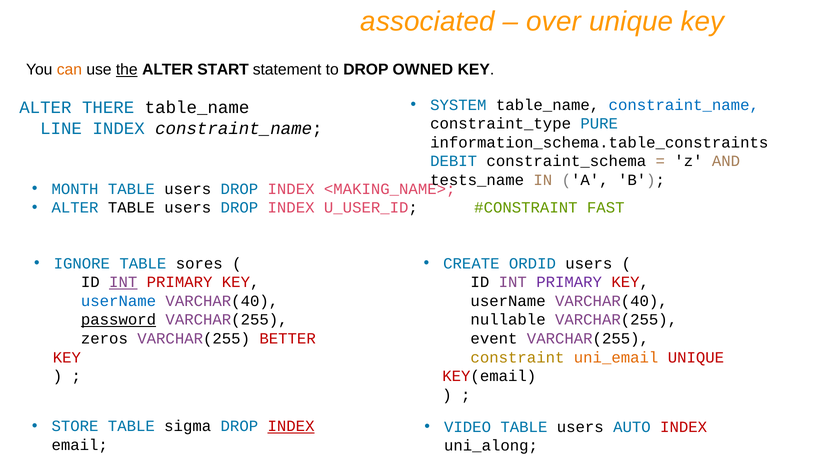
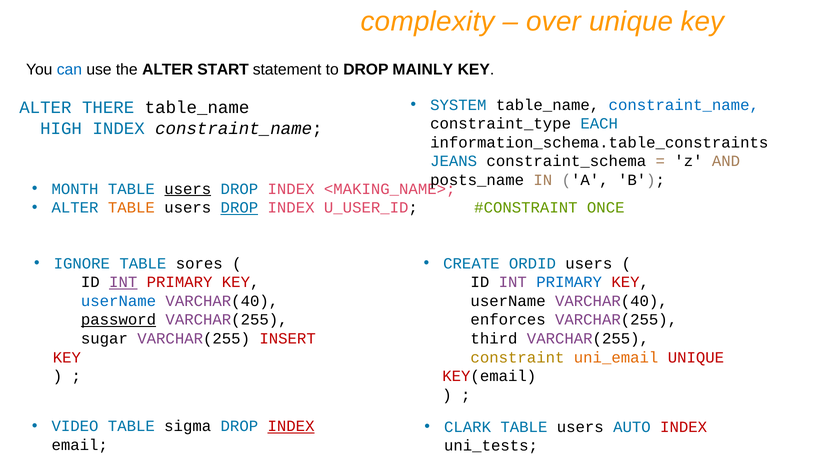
associated: associated -> complexity (428, 22)
can colour: orange -> blue (69, 70)
the underline: present -> none (127, 70)
OWNED: OWNED -> MAINLY (423, 70)
PURE: PURE -> EACH (599, 124)
LINE: LINE -> HIGH (61, 128)
DEBIT: DEBIT -> JEANS (454, 161)
tests_name: tests_name -> posts_name (477, 180)
users underline: none -> present (188, 189)
TABLE colour: black -> orange (131, 208)
DROP underline: none -> present (239, 208)
FAST: FAST -> ONCE (606, 208)
PRIMARY colour: purple -> blue (569, 282)
nullable: nullable -> enforces (508, 320)
zeros: zeros -> sugar (104, 338)
BETTER: BETTER -> INSERT (288, 338)
event: event -> third (494, 338)
STORE: STORE -> VIDEO (75, 426)
VIDEO: VIDEO -> CLARK (468, 427)
uni_along: uni_along -> uni_tests (491, 445)
